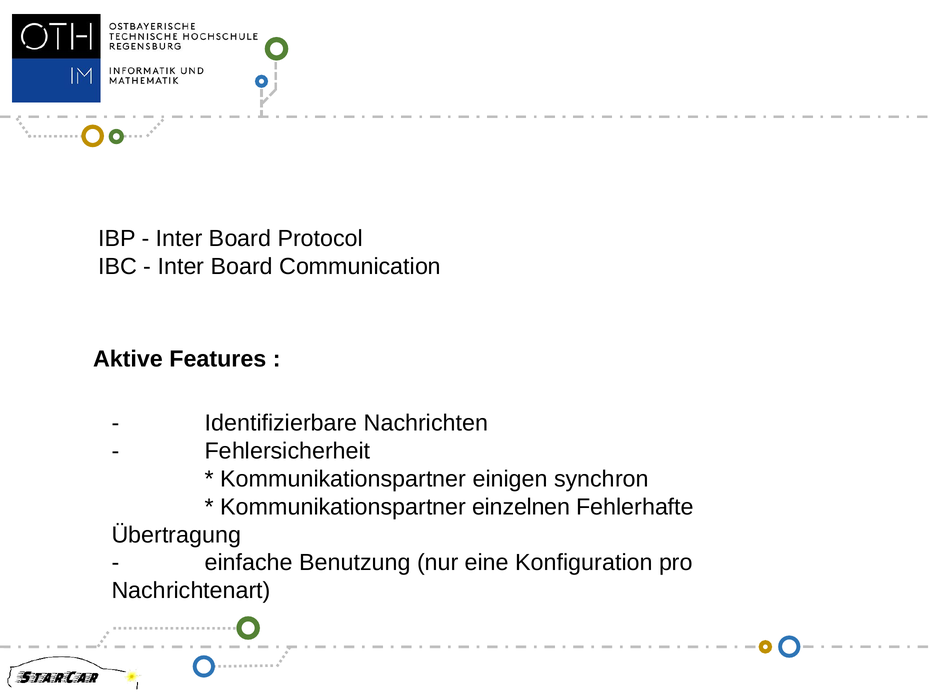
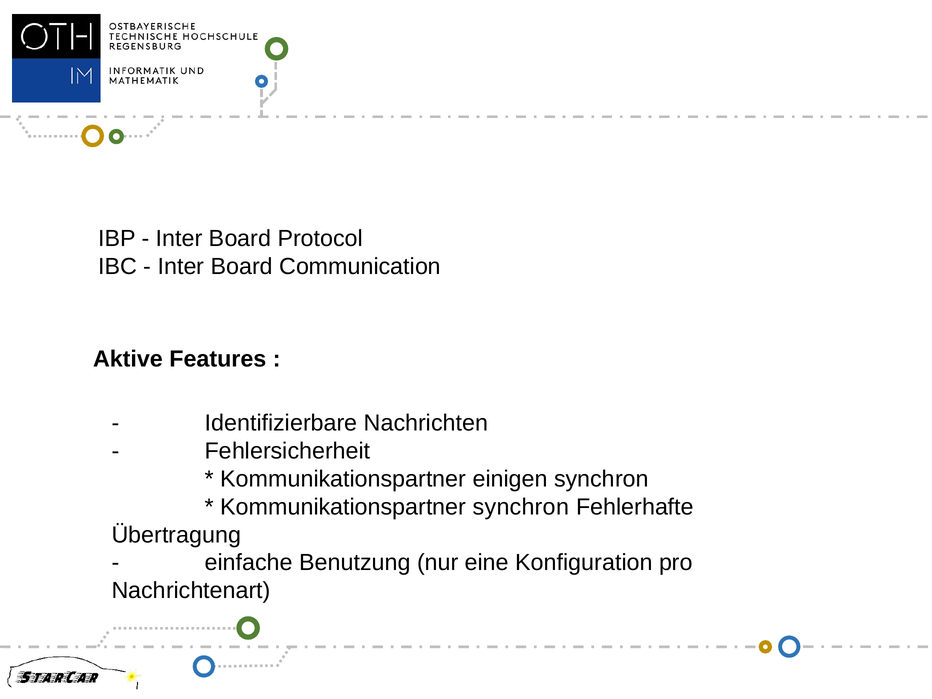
Kommunikationspartner einzelnen: einzelnen -> synchron (521, 507)
